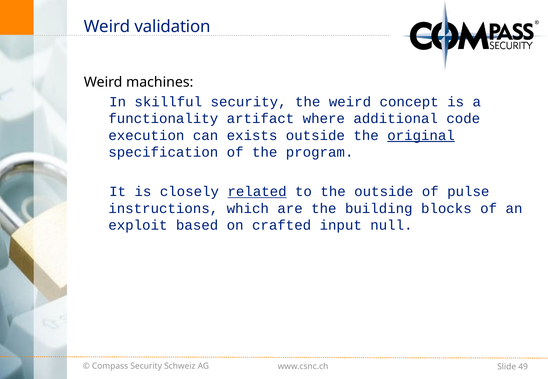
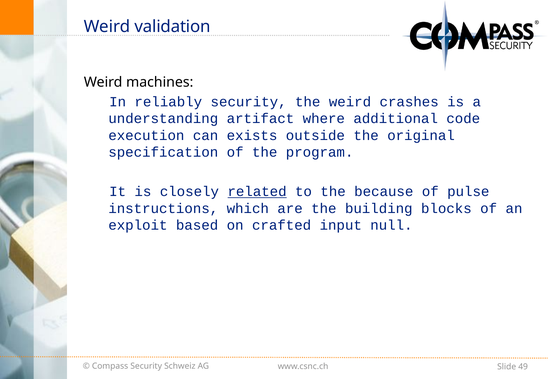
skillful: skillful -> reliably (168, 102)
concept: concept -> crashes (409, 102)
functionality: functionality -> understanding (163, 119)
original underline: present -> none (421, 136)
the outside: outside -> because (384, 192)
